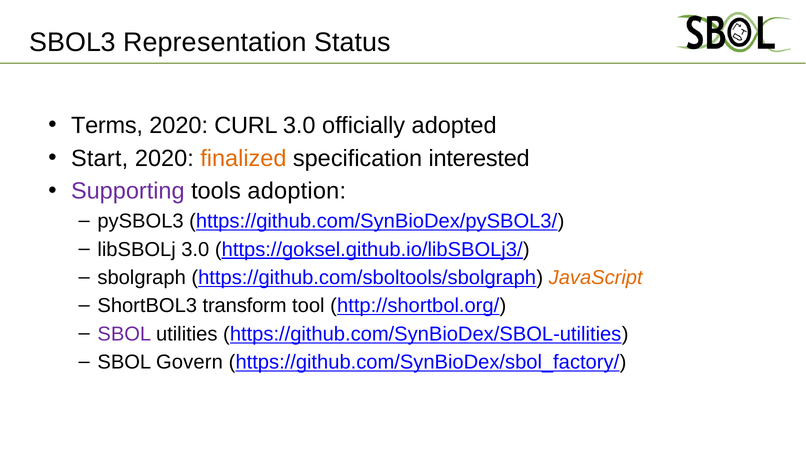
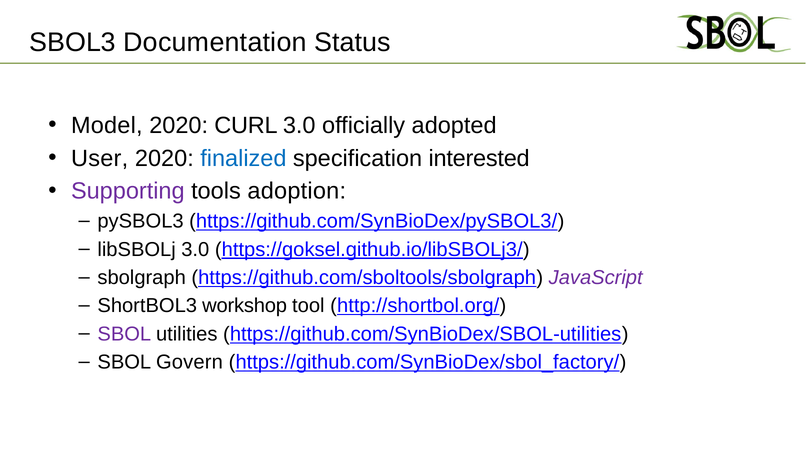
Representation: Representation -> Documentation (215, 43)
Terms: Terms -> Model (107, 126)
Start: Start -> User (100, 158)
finalized colour: orange -> blue (243, 158)
JavaScript colour: orange -> purple (596, 278)
transform: transform -> workshop (245, 306)
